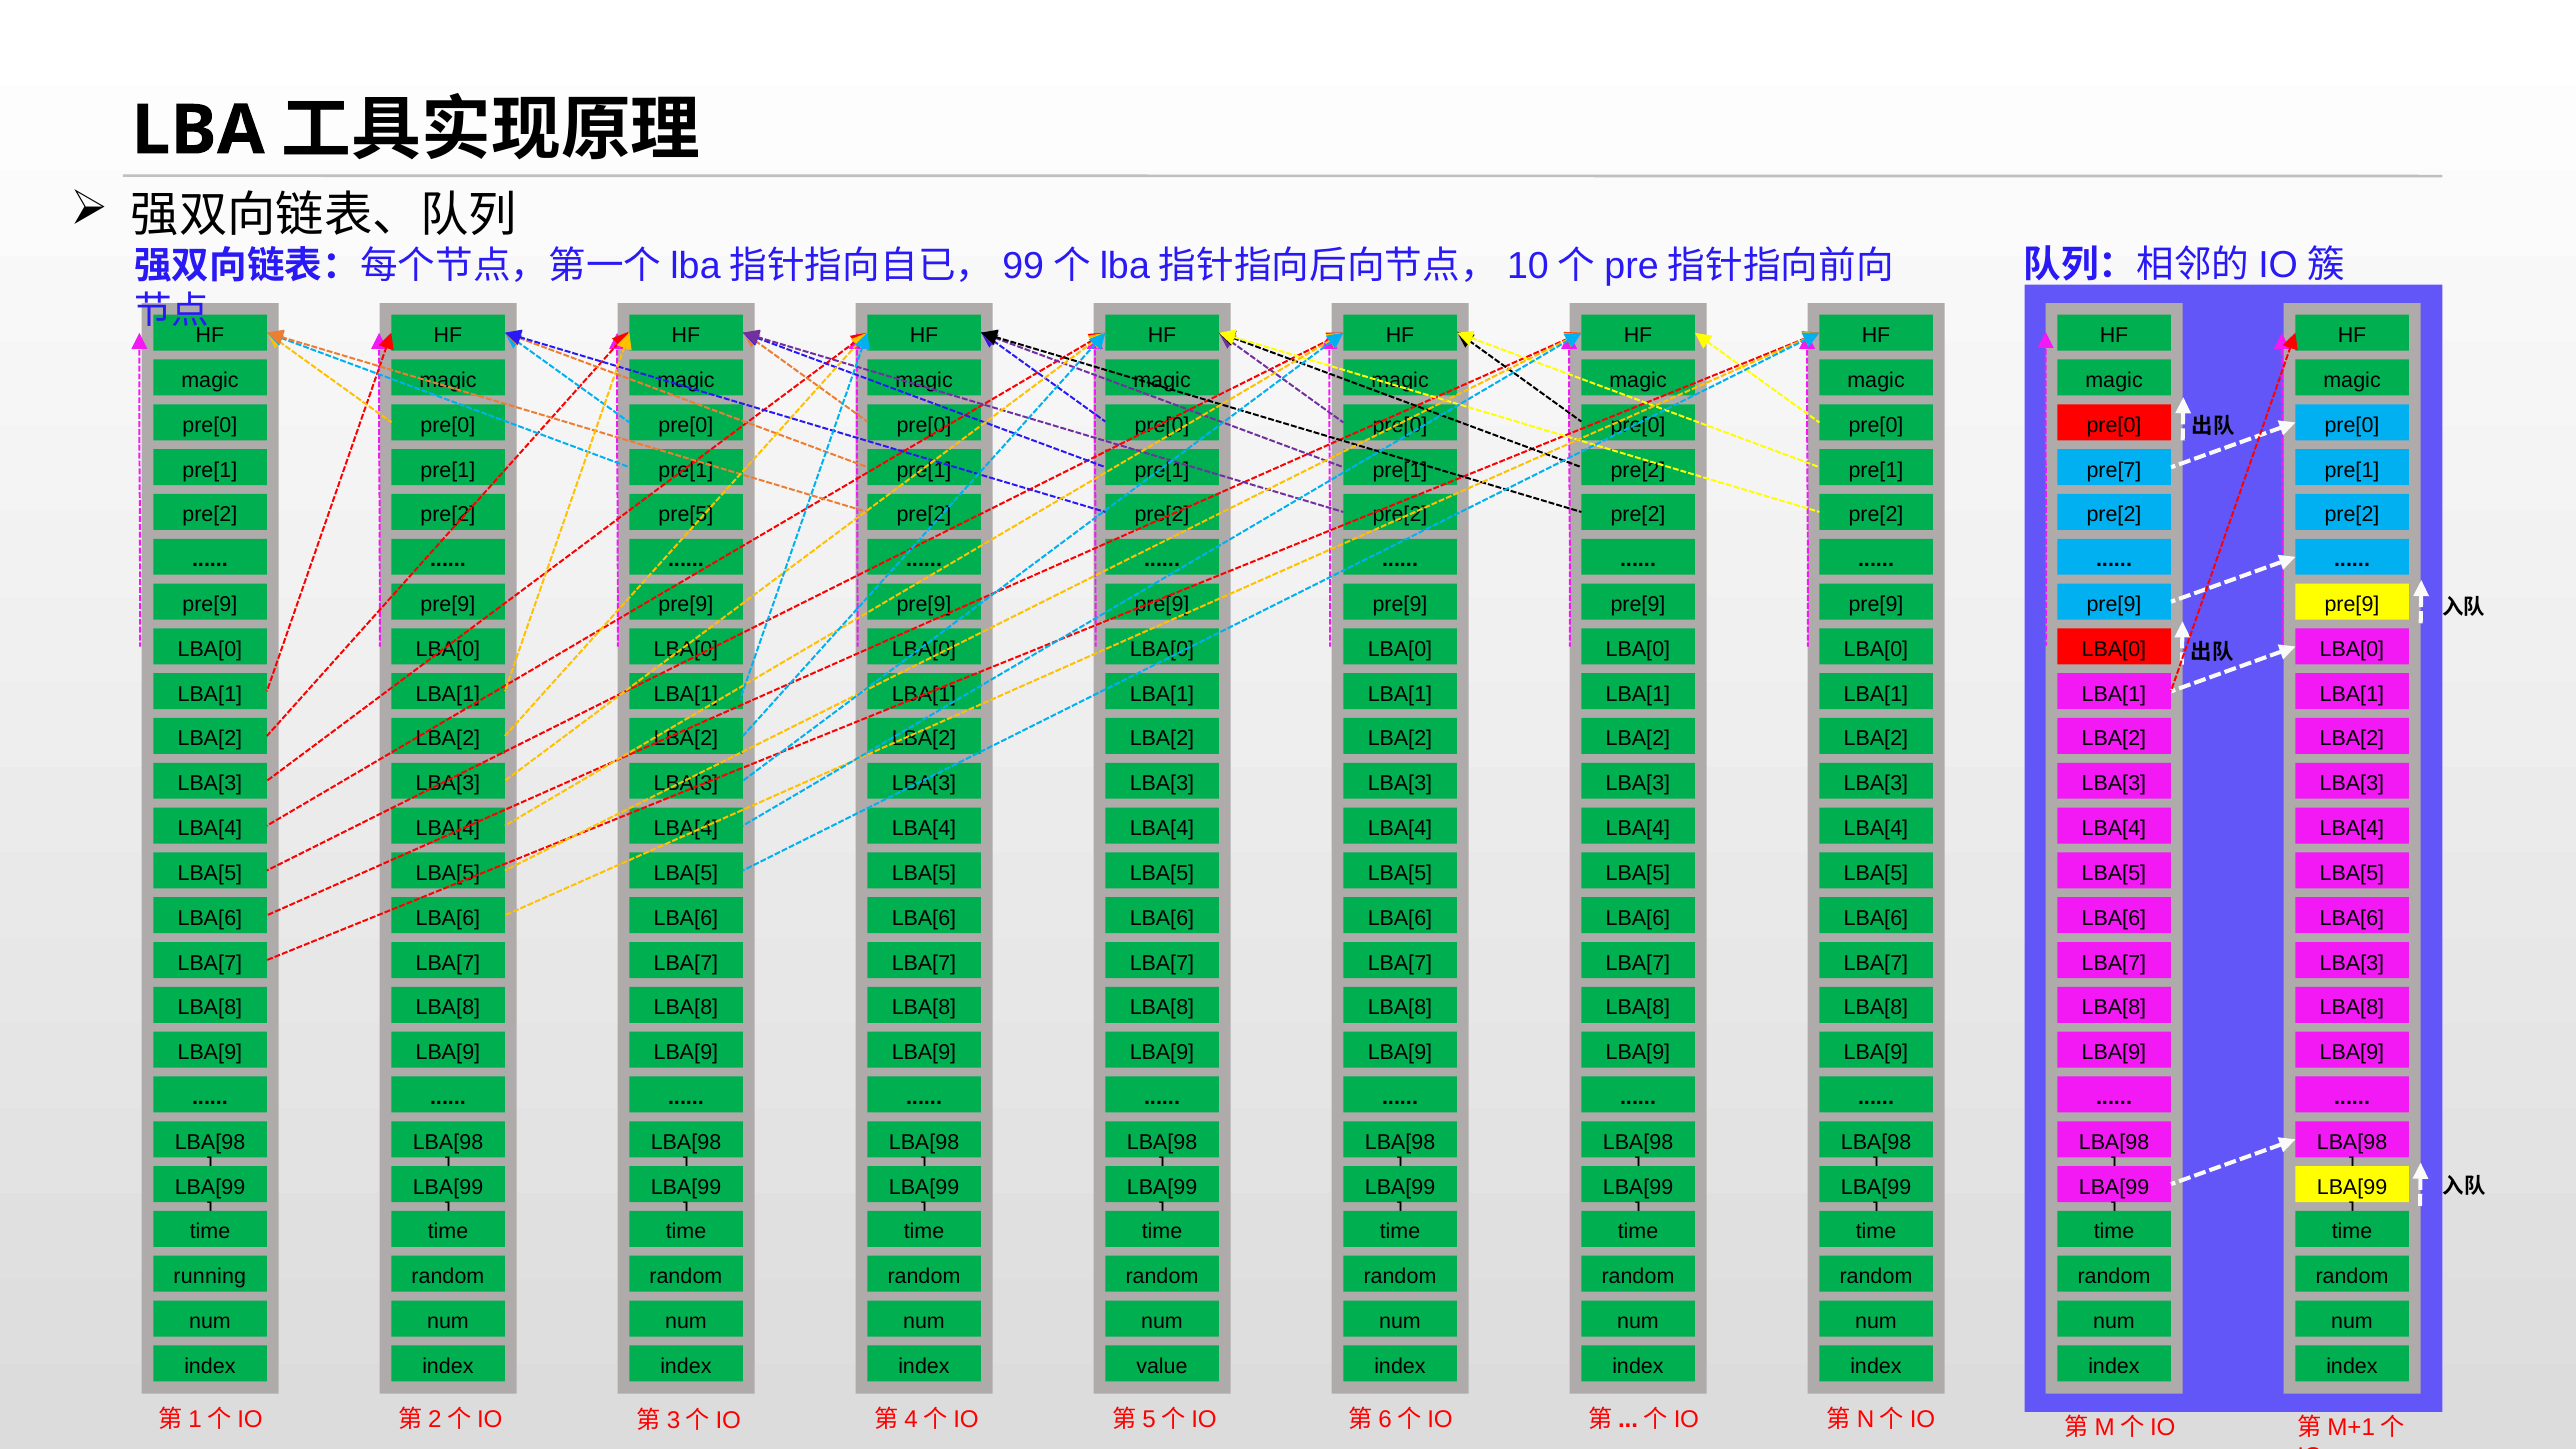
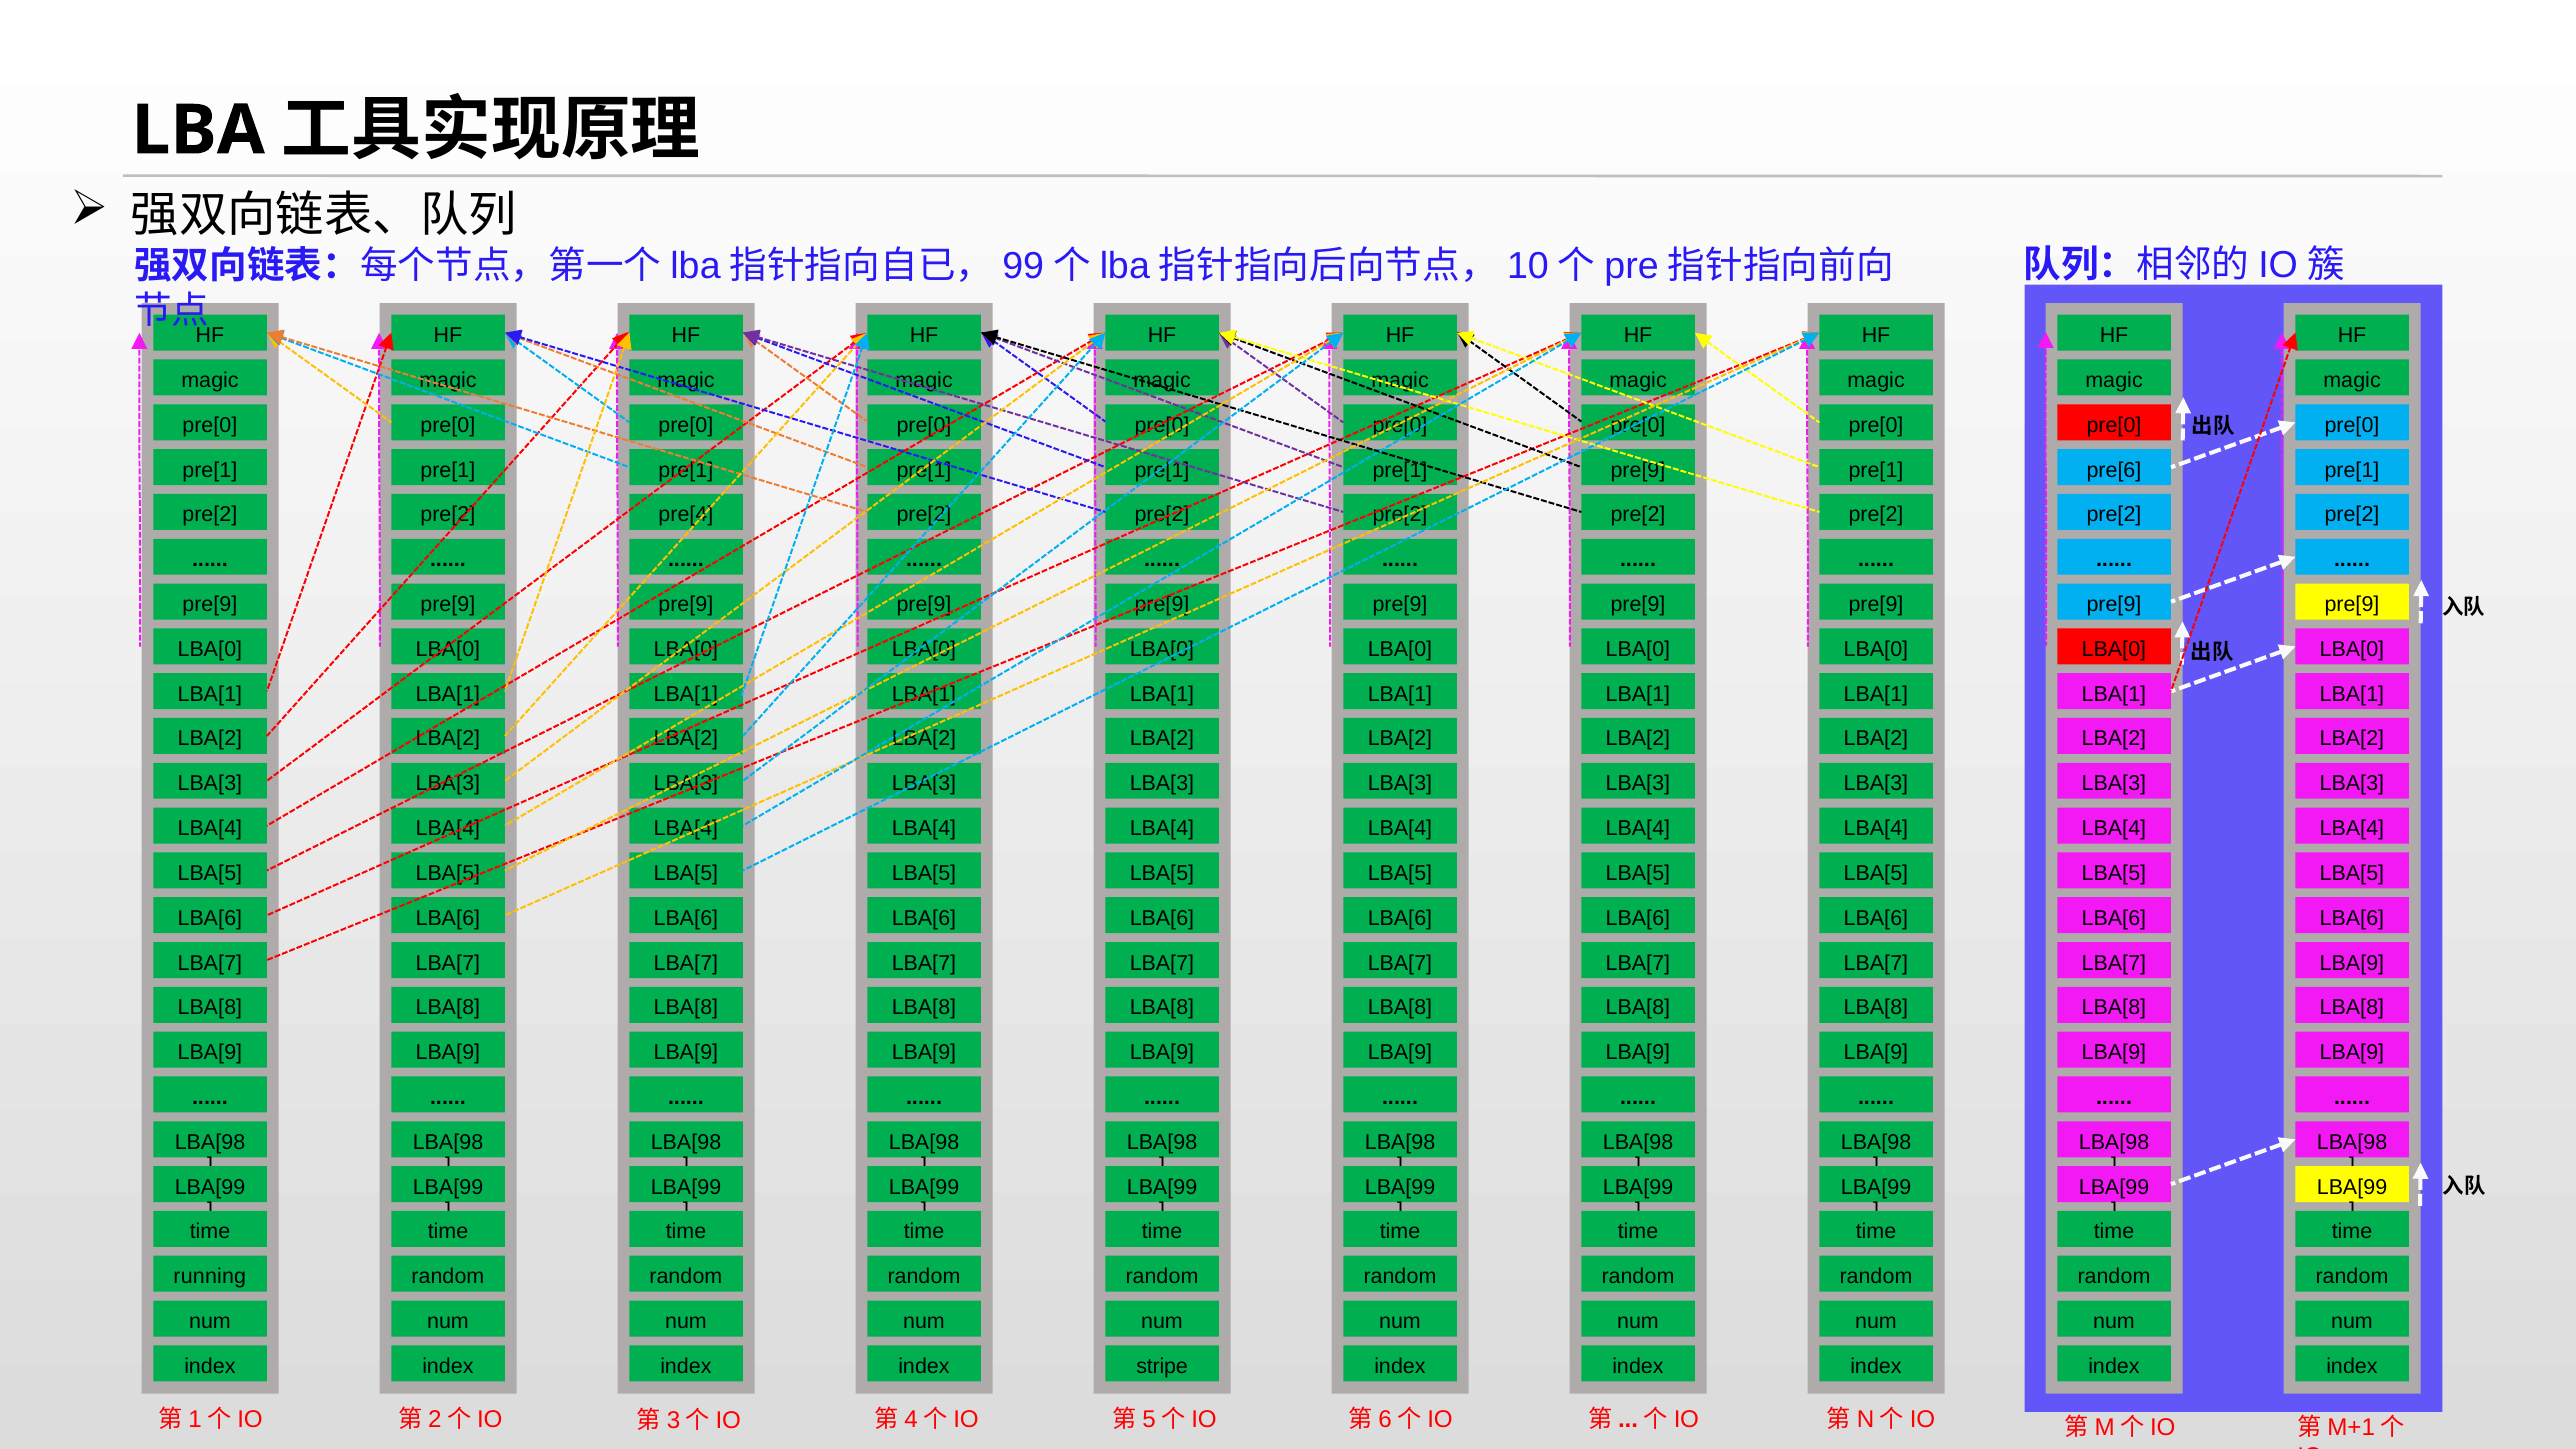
pre[2: pre[2 -> pre[9 (1638, 470)
pre[7: pre[7 -> pre[6 (2114, 470)
pre[5: pre[5 -> pre[4 (686, 515)
LBA[3: LBA[3 -> LBA[9 (2352, 963)
value: value -> stripe (1162, 1366)
